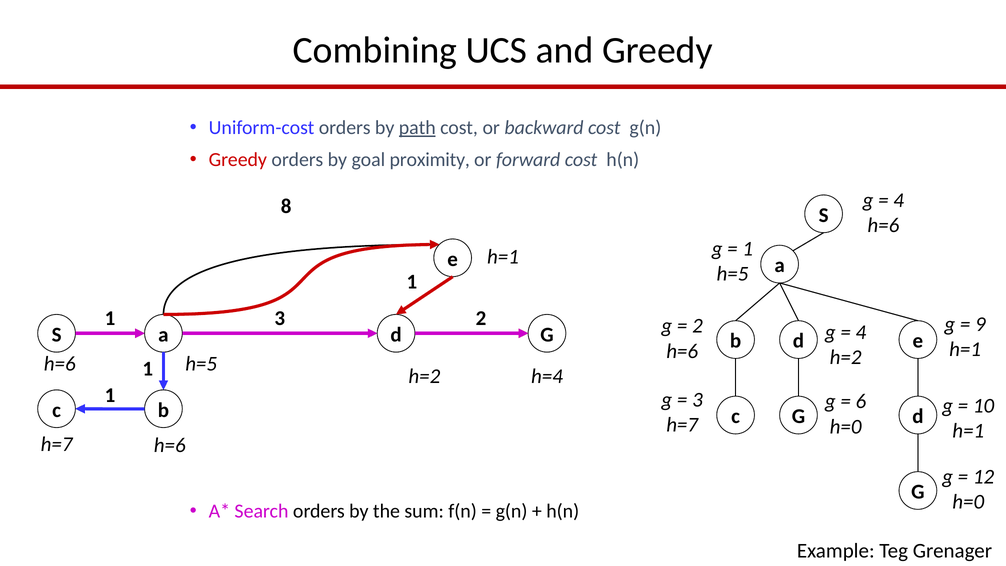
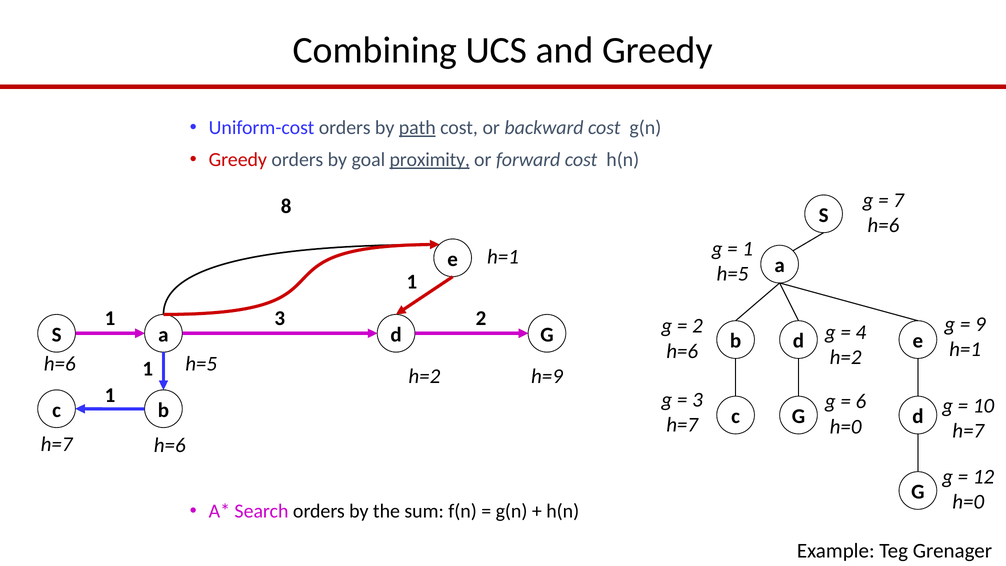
proximity underline: none -> present (430, 160)
4: 4 -> 7 (899, 200)
h=4: h=4 -> h=9 (547, 376)
h=1: h=1 -> h=7 (968, 431)
